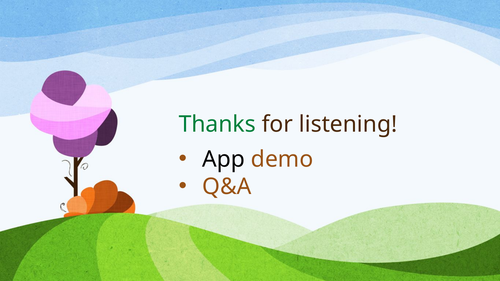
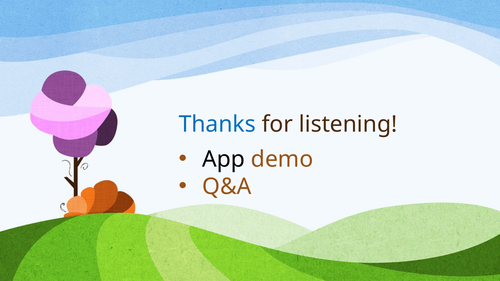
Thanks colour: green -> blue (217, 124)
